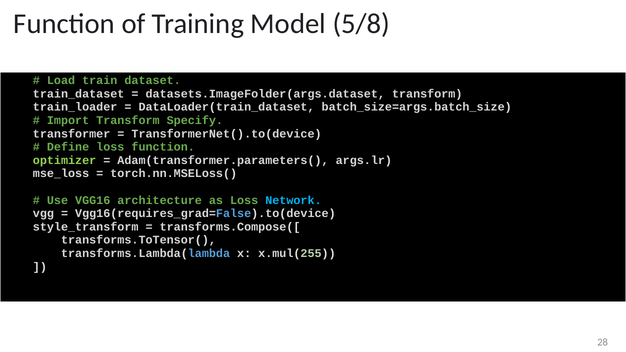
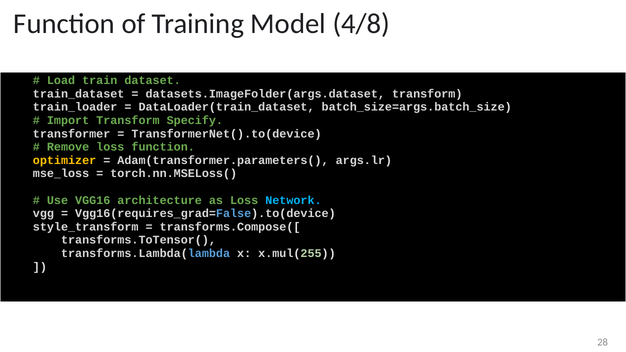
5/8: 5/8 -> 4/8 (361, 24)
Define: Define -> Remove (68, 147)
optimizer colour: light green -> yellow (65, 160)
